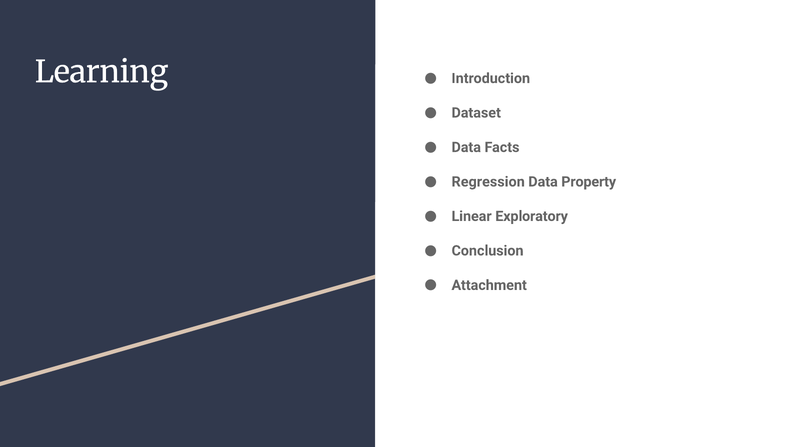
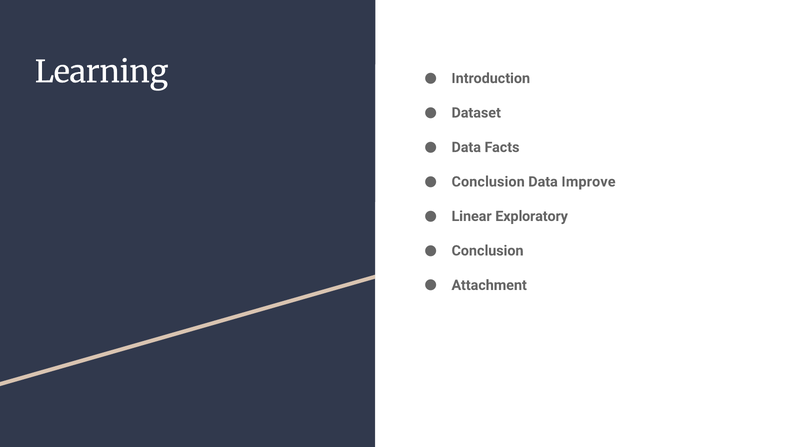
Regression: Regression -> Conclusion (488, 182)
Property: Property -> Improve (589, 182)
